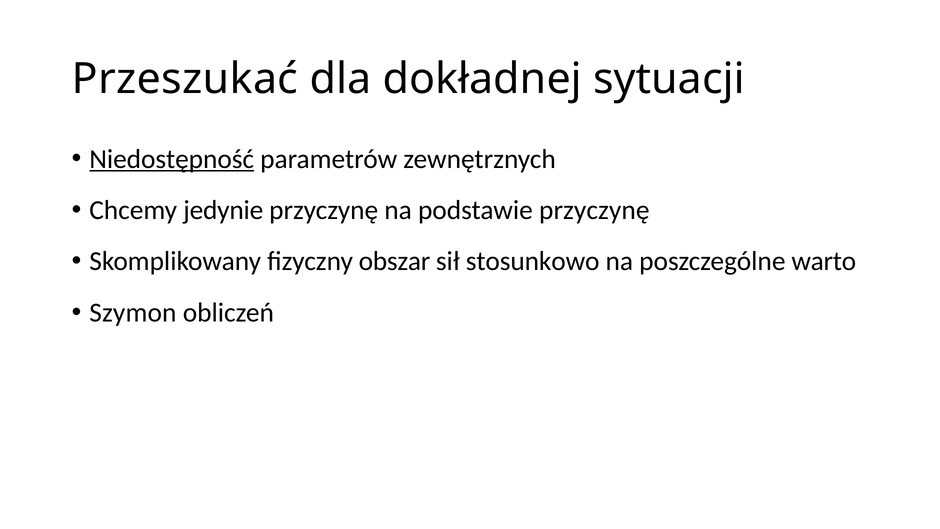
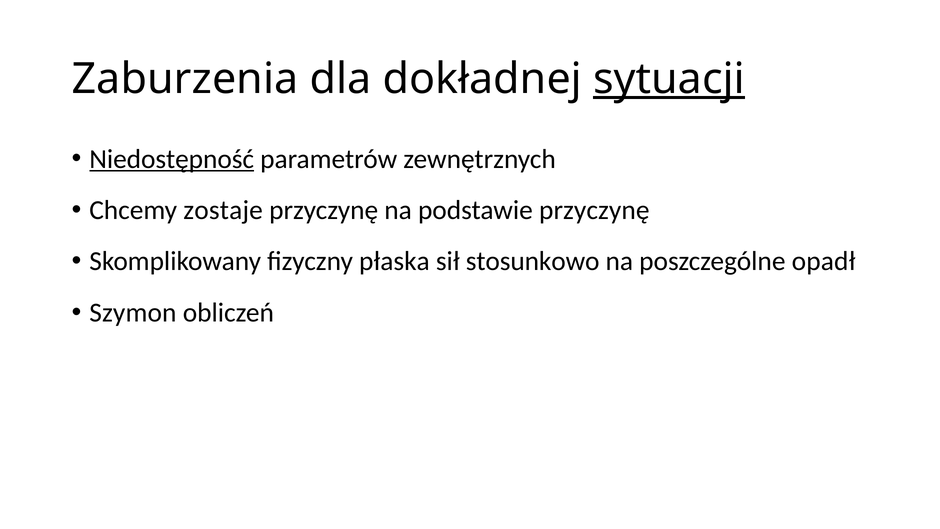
Przeszukać: Przeszukać -> Zaburzenia (185, 79)
sytuacji underline: none -> present (669, 79)
jedynie: jedynie -> zostaje (223, 210)
obszar: obszar -> płaska (394, 261)
warto: warto -> opadł (824, 261)
